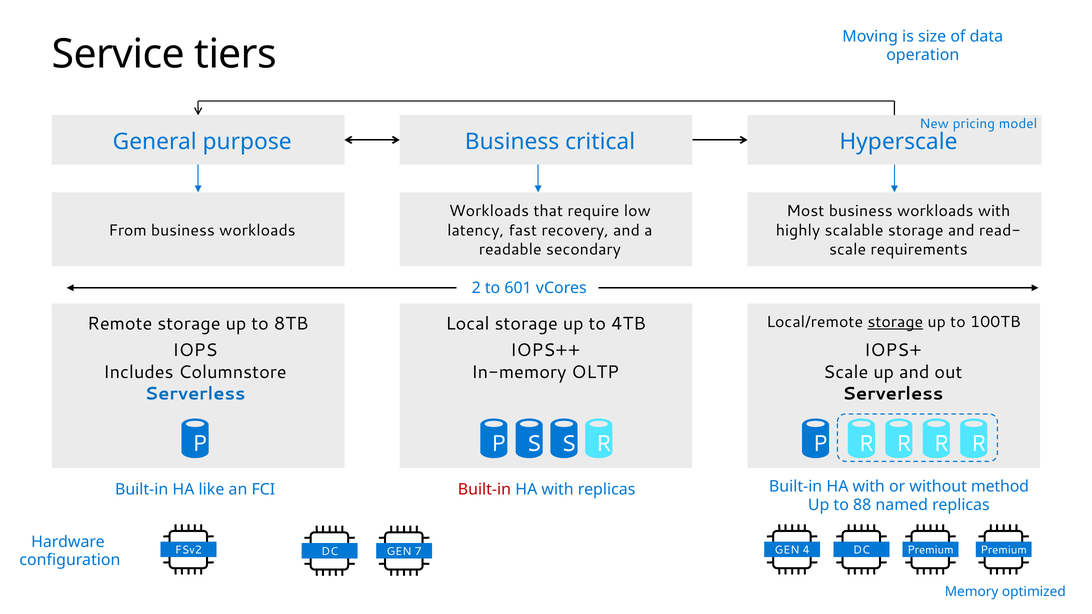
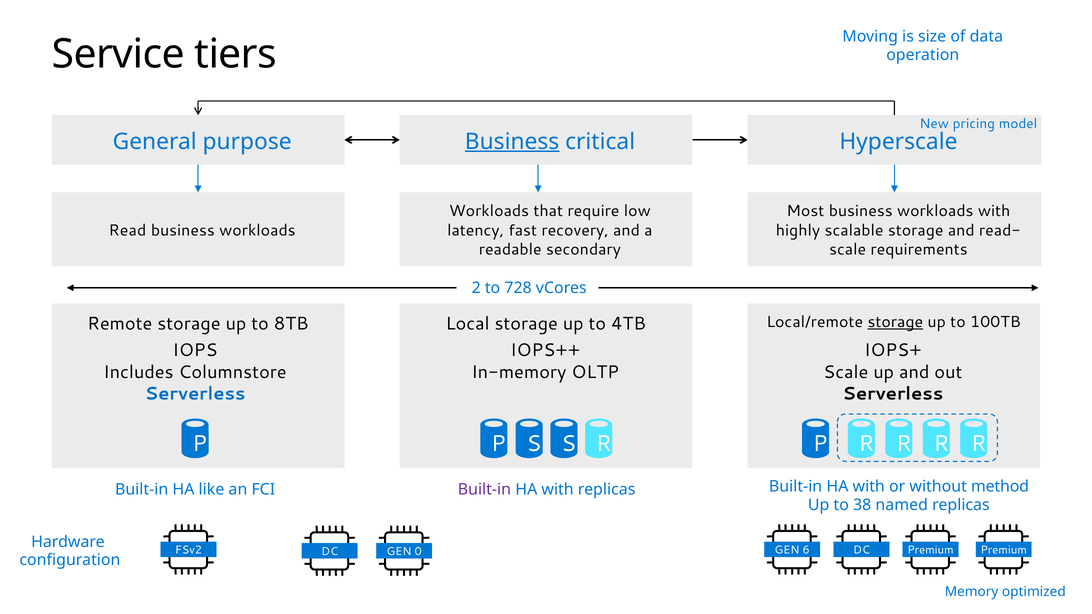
Business underline: none -> present (512, 142)
From: From -> Read (127, 230)
601: 601 -> 728 (518, 288)
Built-in colour: red -> purple (484, 490)
88: 88 -> 38 (862, 505)
4: 4 -> 6 (806, 550)
7: 7 -> 0 (418, 552)
